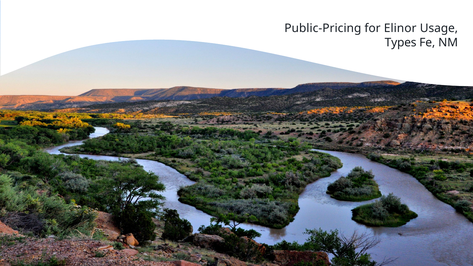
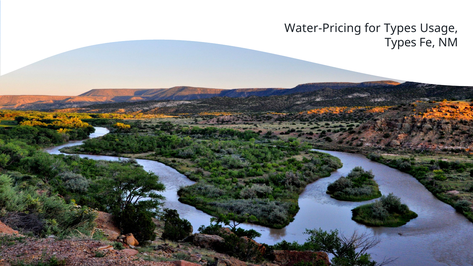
Public-Pricing: Public-Pricing -> Water-Pricing (323, 28)
for Elinor: Elinor -> Types (400, 28)
